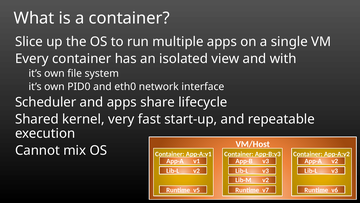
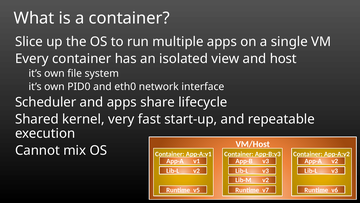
with: with -> host (283, 59)
